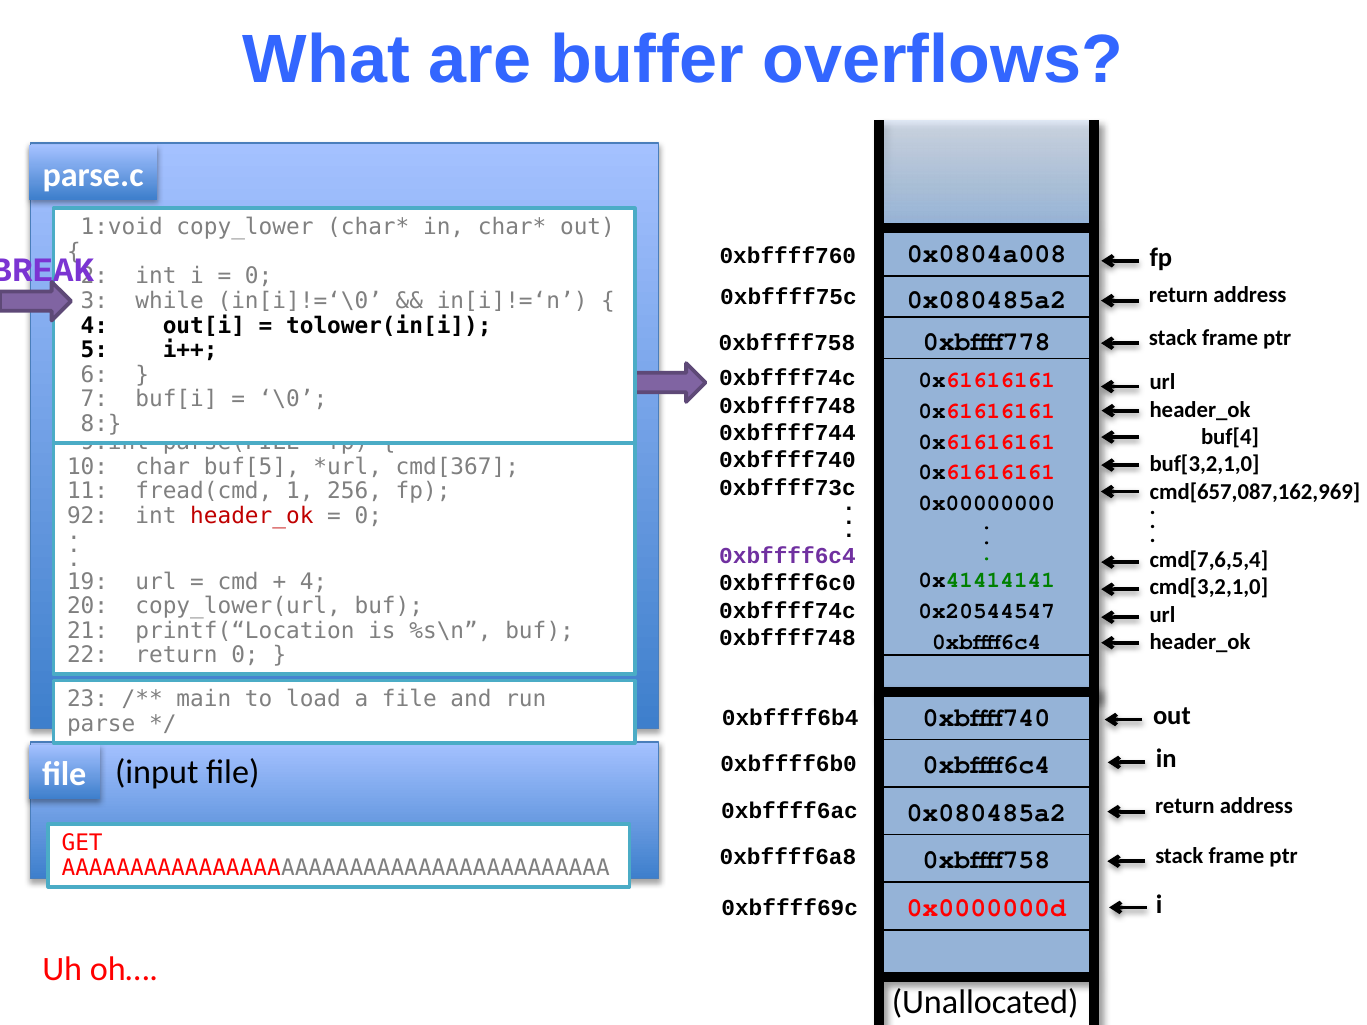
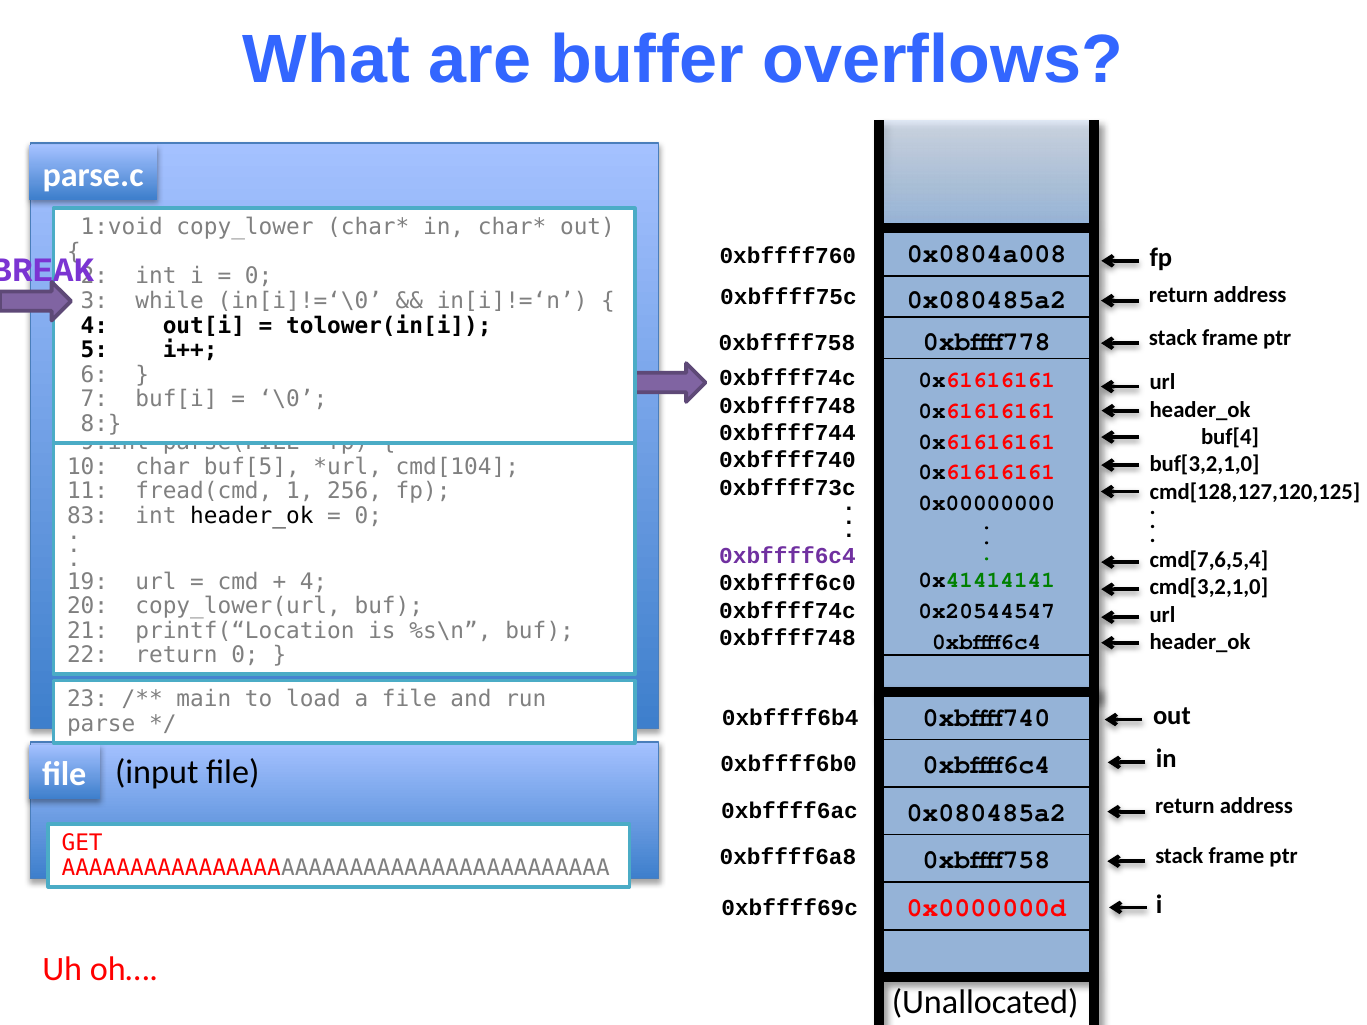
cmd[367: cmd[367 -> cmd[104 (457, 467)
cmd[657,087,162,969: cmd[657,087,162,969 -> cmd[128,127,120,125 (1255, 492)
92: 92 -> 83 (88, 516)
header_ok colour: red -> black (252, 516)
